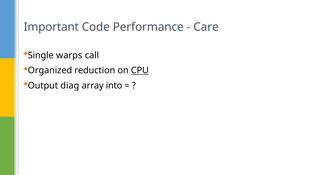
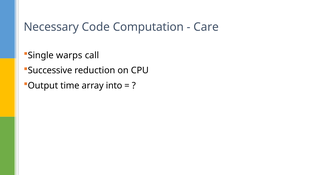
Important: Important -> Necessary (51, 27)
Performance: Performance -> Computation (148, 27)
Organized: Organized -> Successive (50, 70)
CPU underline: present -> none (140, 70)
diag: diag -> time (70, 85)
